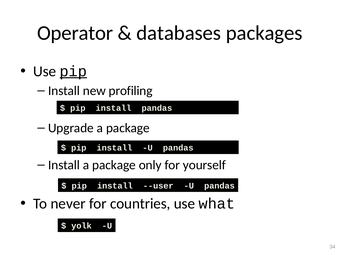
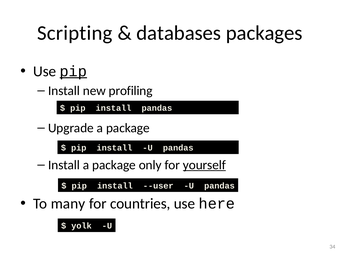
Operator: Operator -> Scripting (75, 33)
yourself underline: none -> present (204, 165)
never: never -> many (68, 204)
what: what -> here (217, 204)
